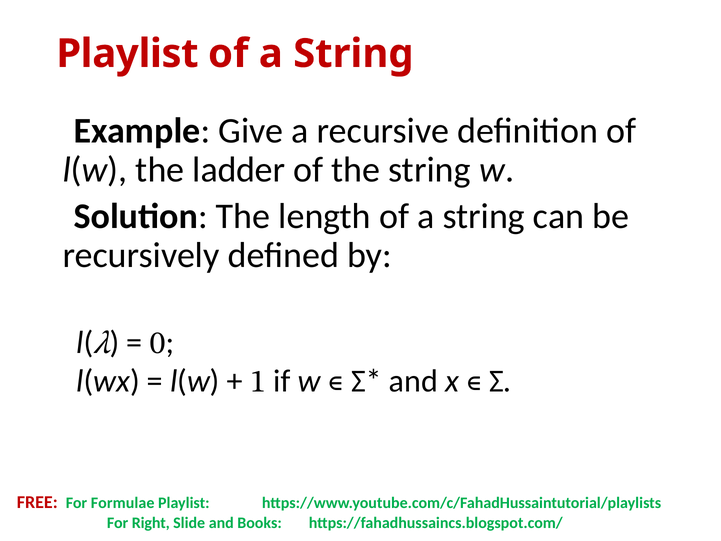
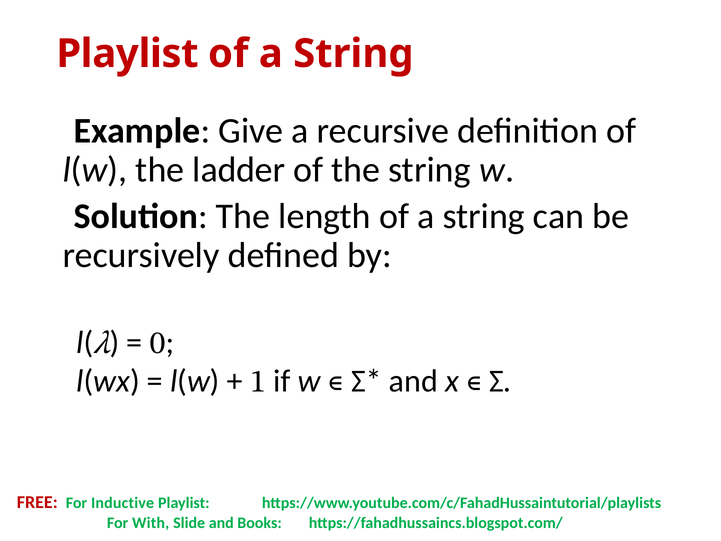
Formulae: Formulae -> Inductive (123, 503)
Right: Right -> With (151, 523)
